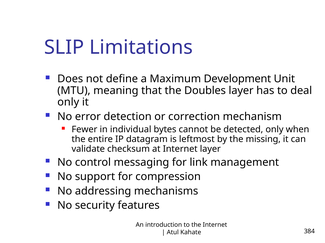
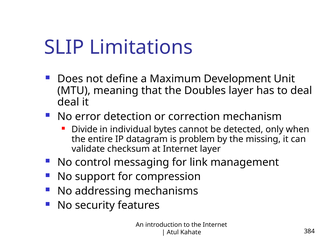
only: only -> deal (68, 102)
Fewer: Fewer -> Divide (85, 130)
leftmost: leftmost -> problem (197, 140)
